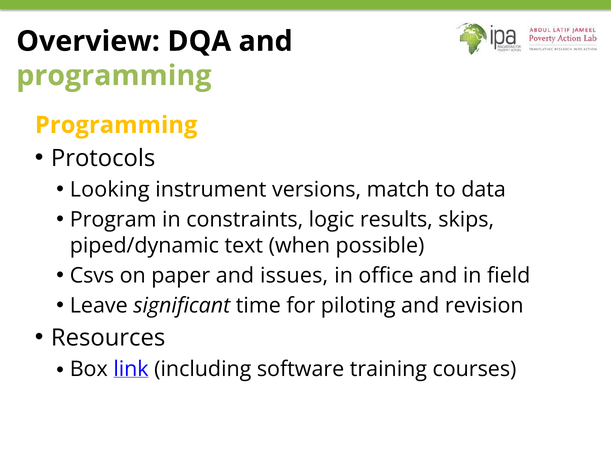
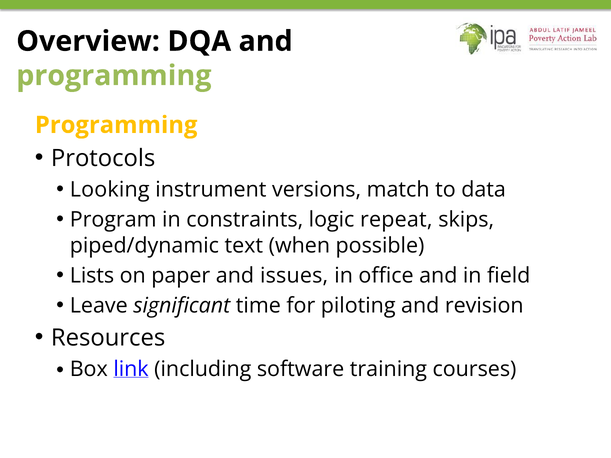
results: results -> repeat (396, 220)
Csvs: Csvs -> Lists (92, 276)
